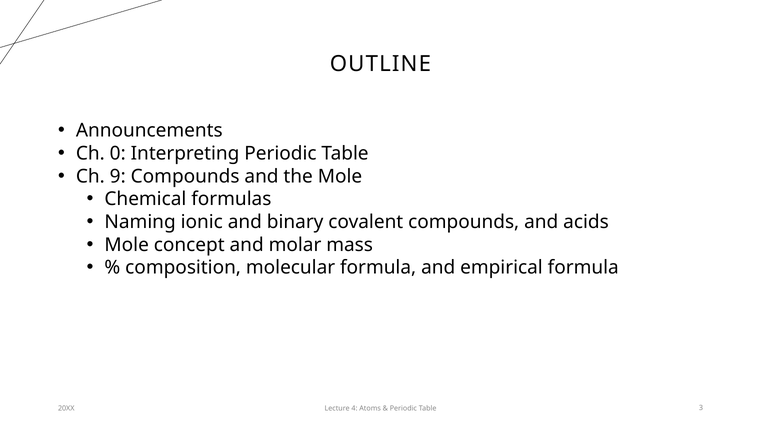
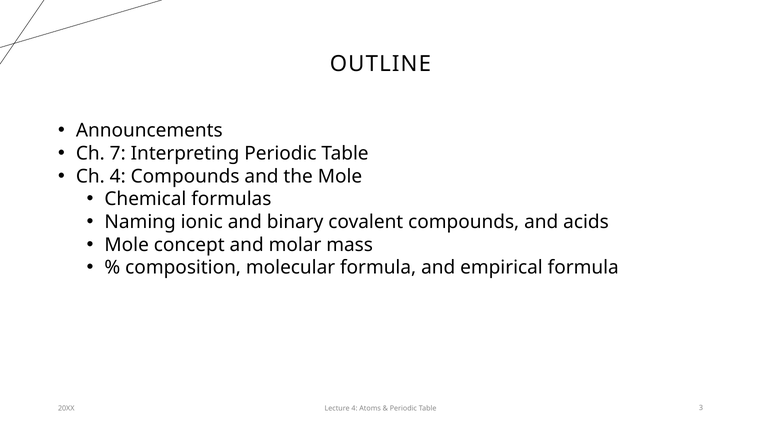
0: 0 -> 7 (118, 154)
Ch 9: 9 -> 4 (118, 176)
